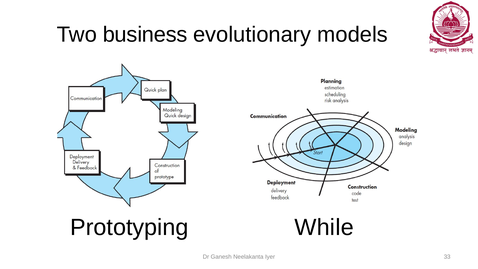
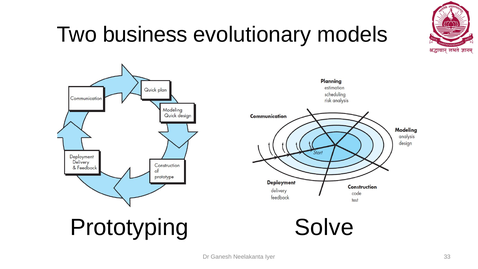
While: While -> Solve (324, 227)
